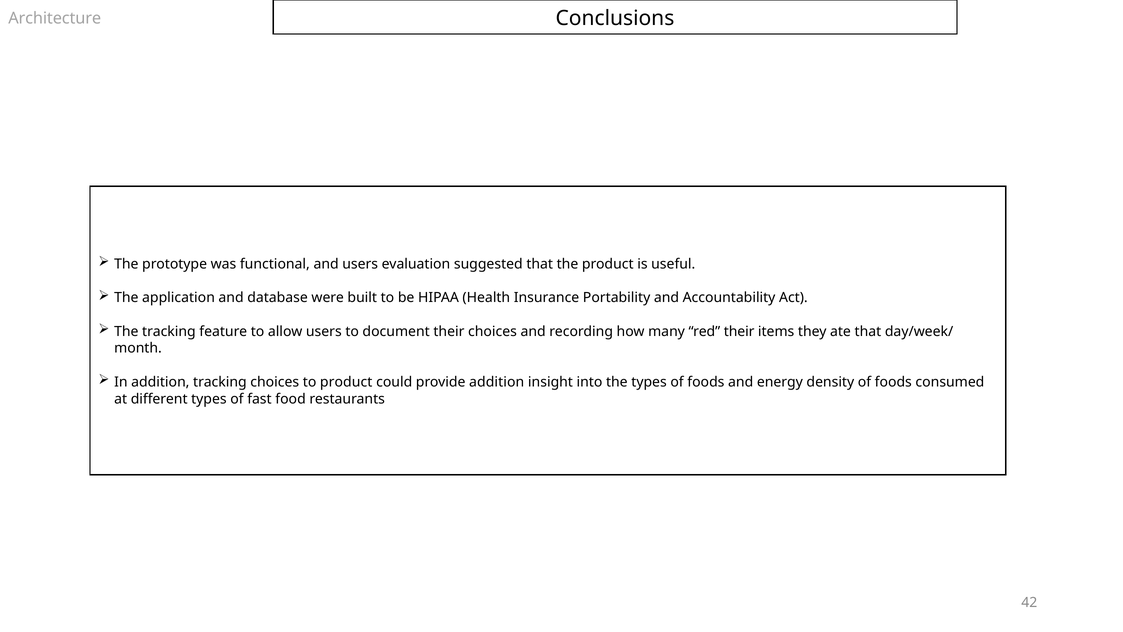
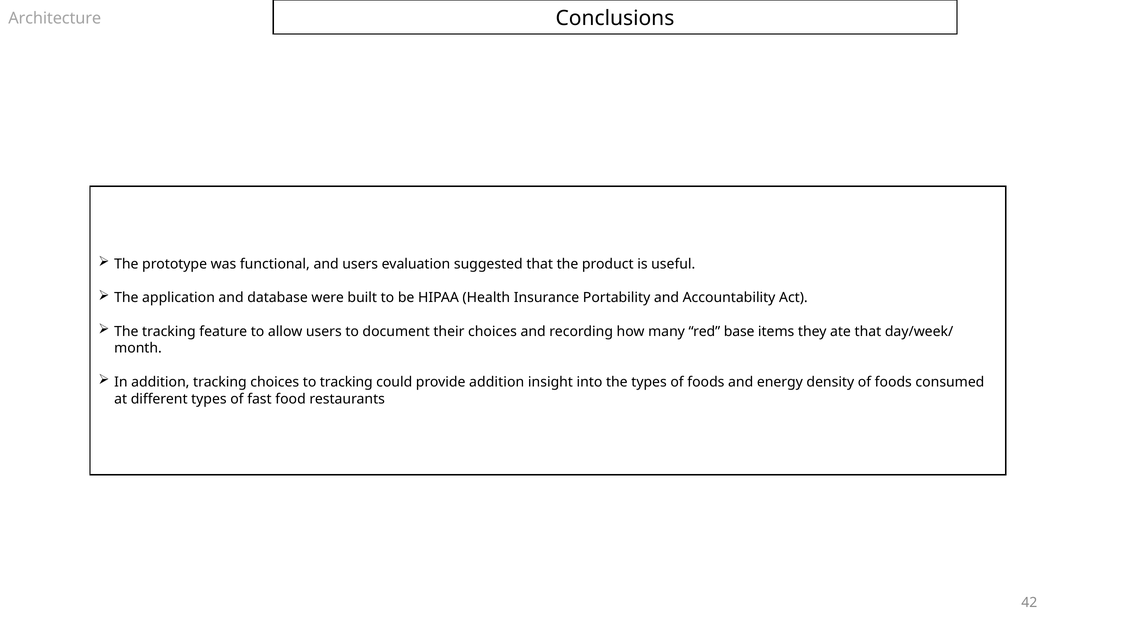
red their: their -> base (739, 331)
to product: product -> tracking (346, 382)
